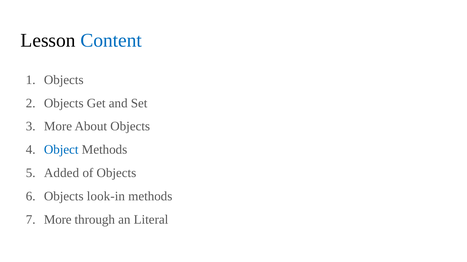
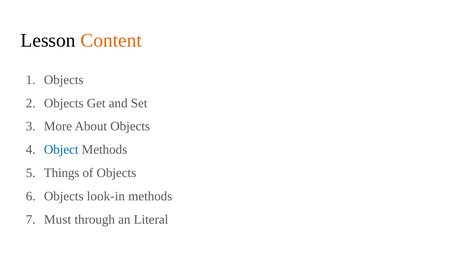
Content colour: blue -> orange (111, 40)
Added: Added -> Things (62, 173)
More: More -> Must (58, 220)
